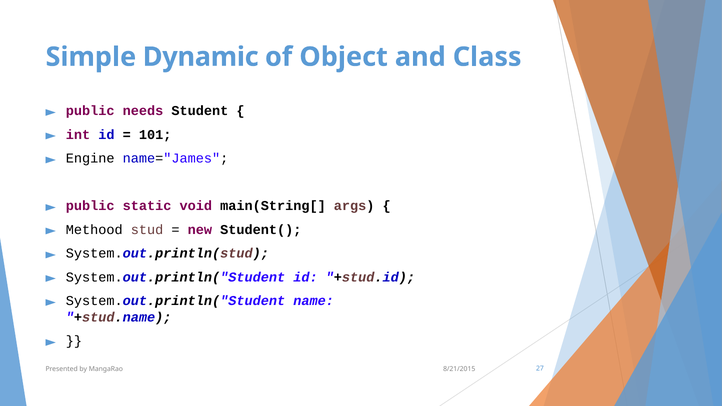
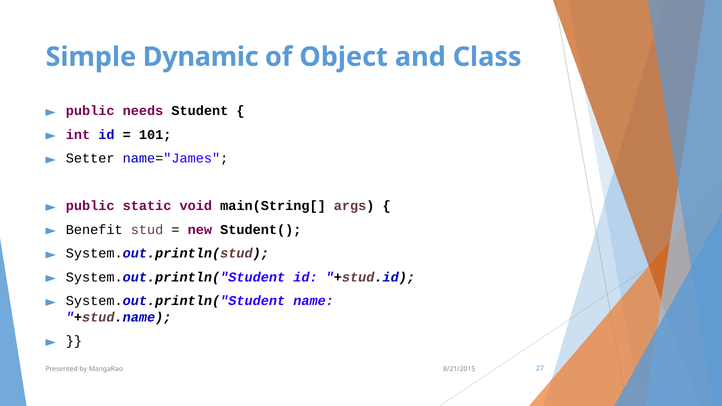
Engine: Engine -> Setter (90, 158)
Methood: Methood -> Benefit (94, 230)
